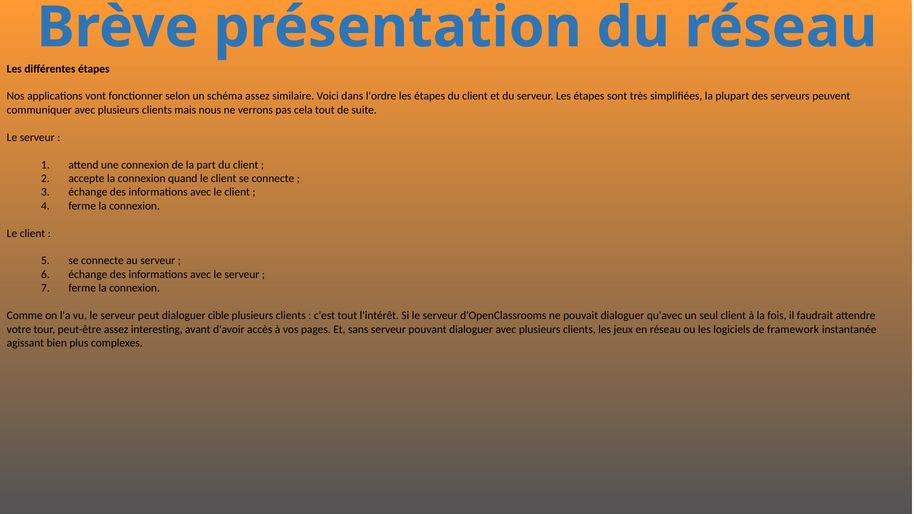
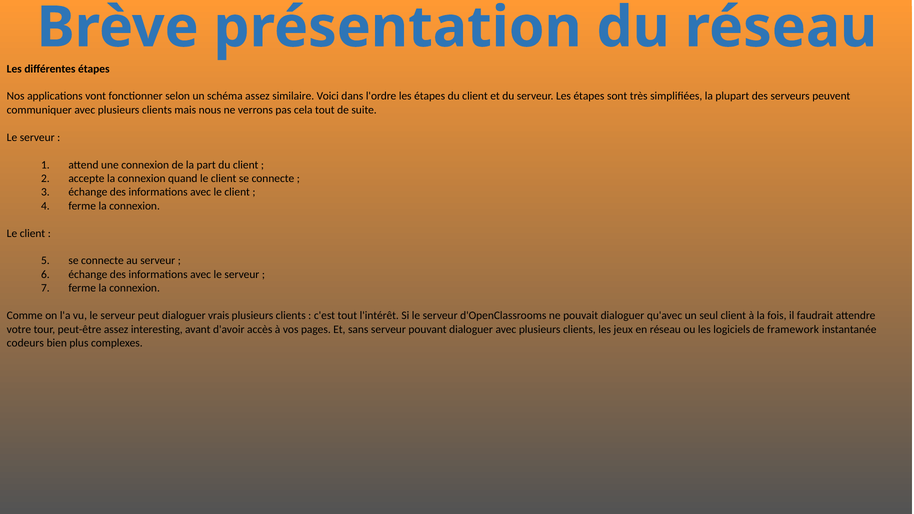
cible: cible -> vrais (219, 316)
agissant: agissant -> codeurs (25, 343)
